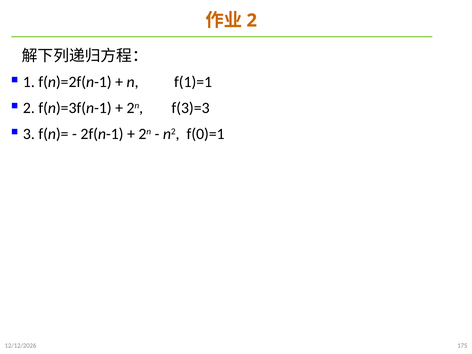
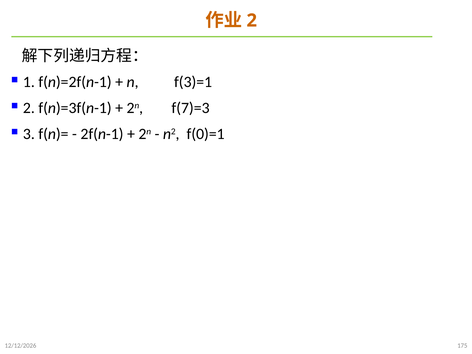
f(1)=1: f(1)=1 -> f(3)=1 (193, 82)
f(3)=3: f(3)=3 -> f(7)=3 (191, 108)
